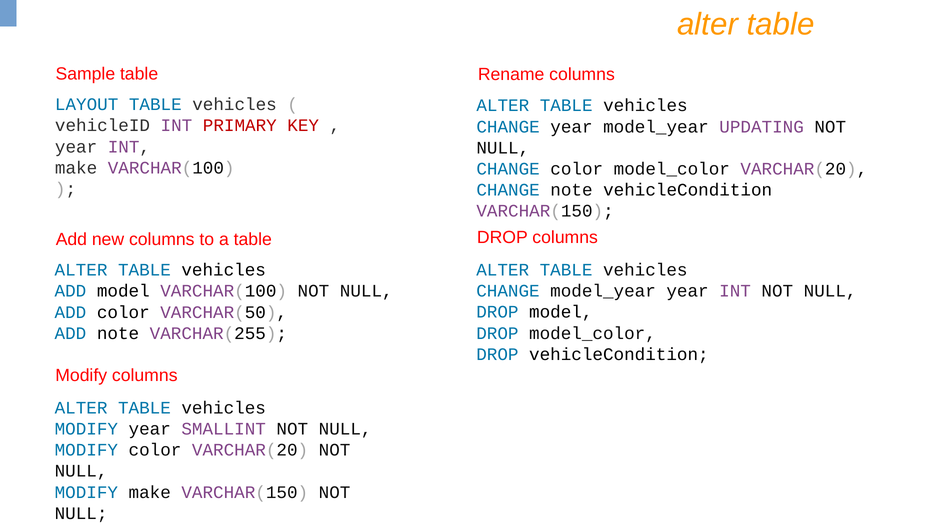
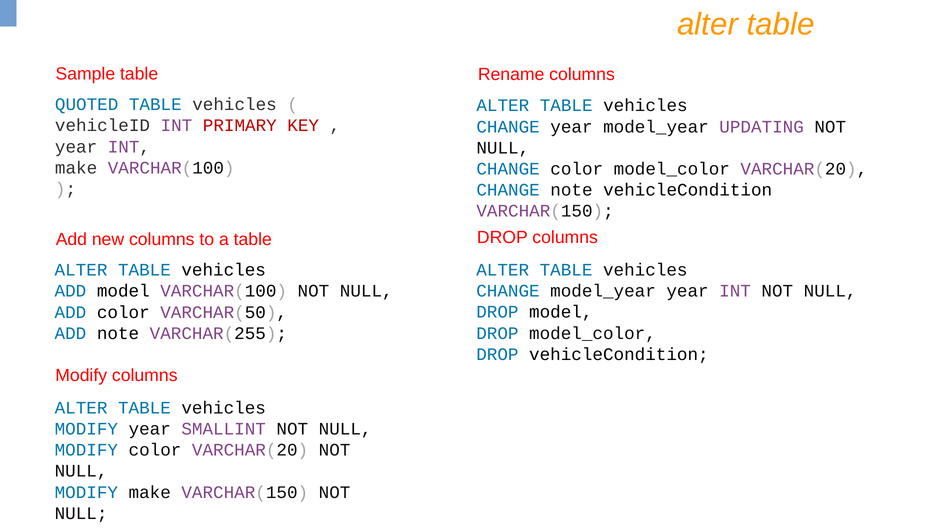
LAYOUT: LAYOUT -> QUOTED (87, 105)
